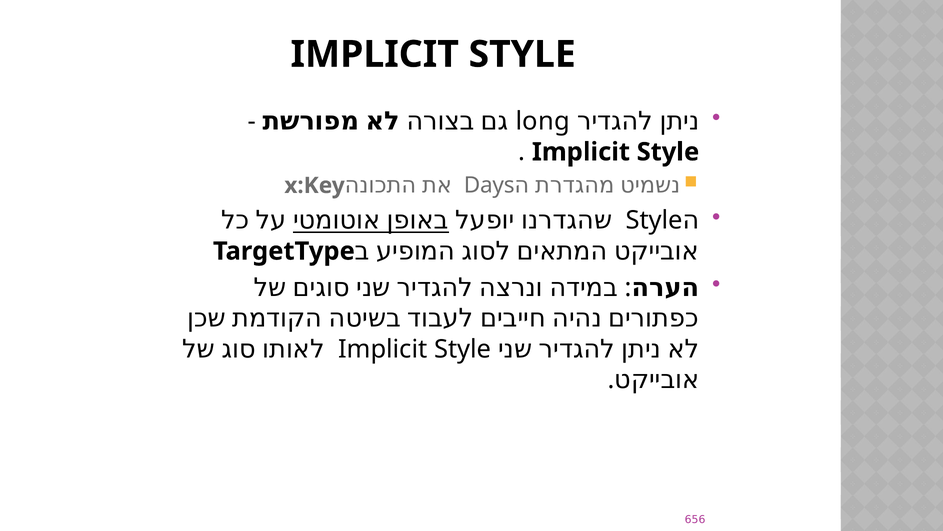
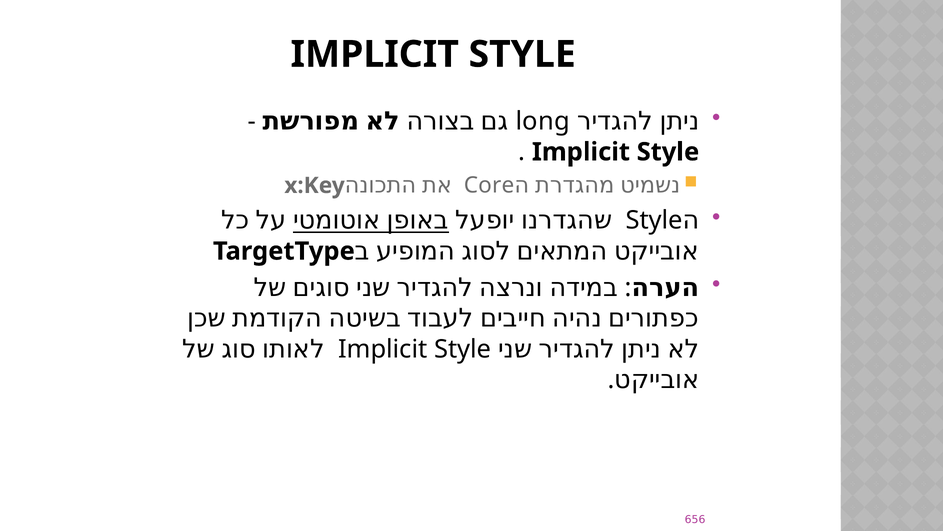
Days: Days -> Core (489, 185)
